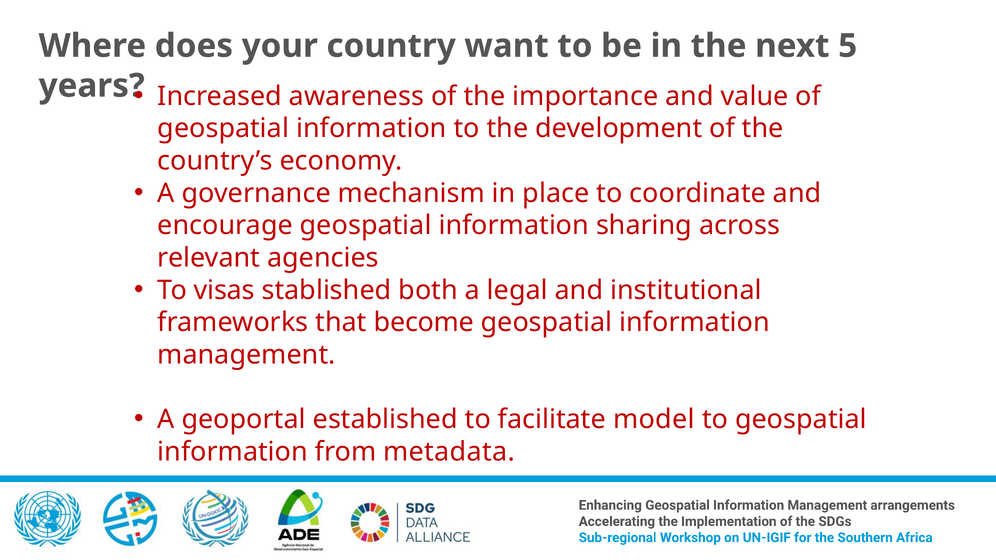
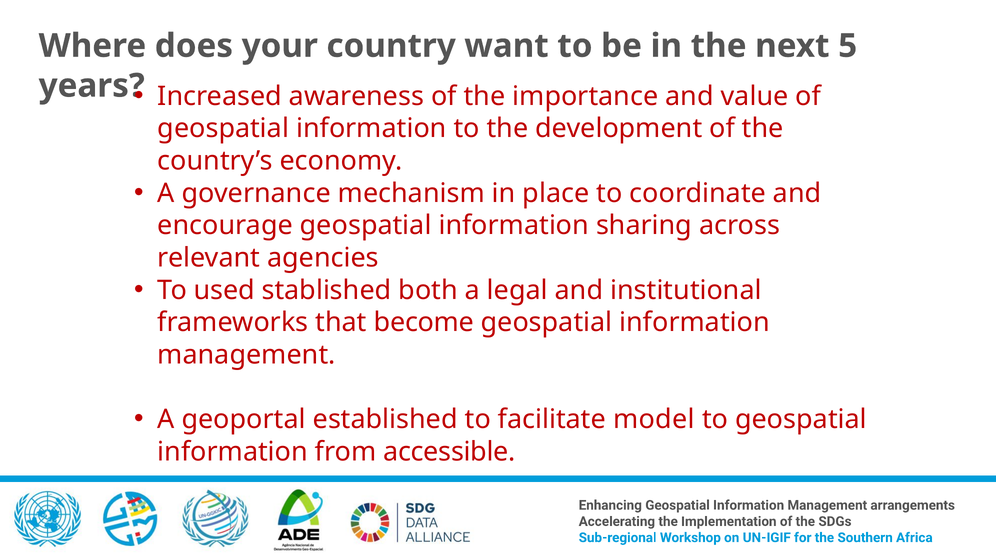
visas: visas -> used (224, 290)
metadata: metadata -> accessible (449, 452)
